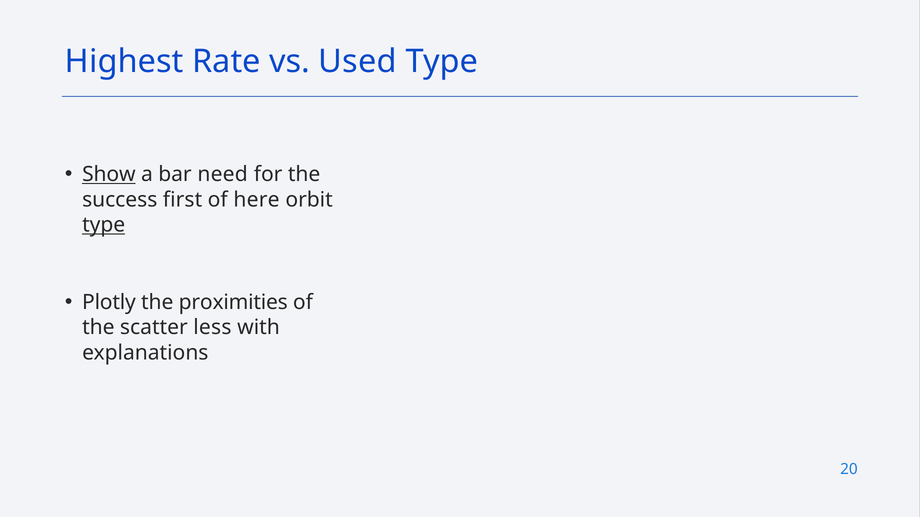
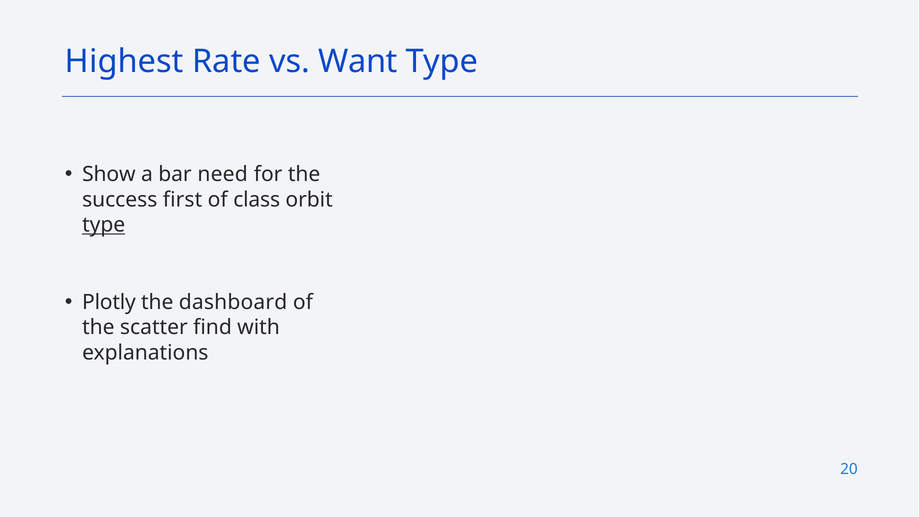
Used: Used -> Want (358, 61)
Show underline: present -> none (109, 175)
here: here -> class (257, 200)
proximities: proximities -> dashboard (233, 303)
less: less -> find (212, 328)
